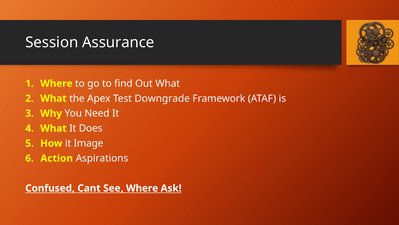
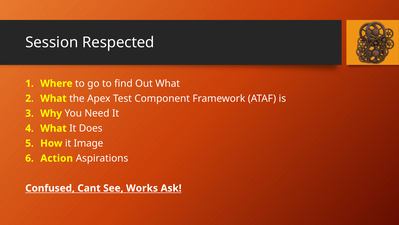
Assurance: Assurance -> Respected (118, 42)
Downgrade: Downgrade -> Component (162, 98)
See Where: Where -> Works (142, 188)
